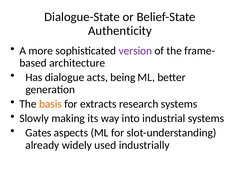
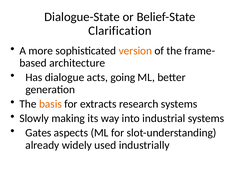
Authenticity: Authenticity -> Clarification (120, 31)
version colour: purple -> orange (135, 51)
being: being -> going (123, 77)
